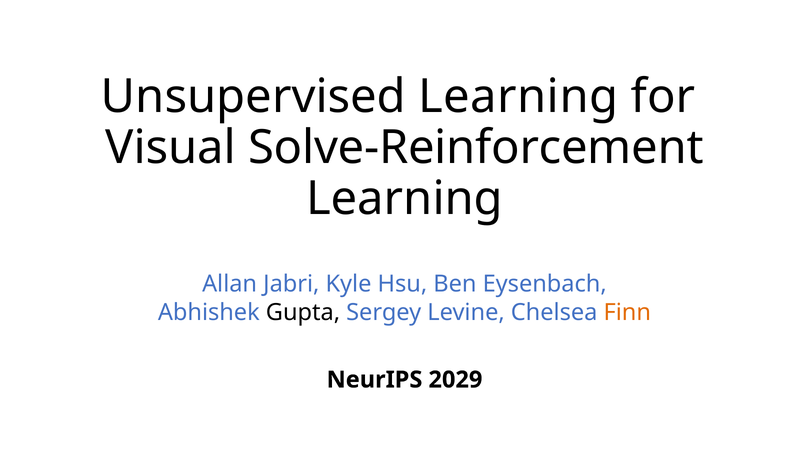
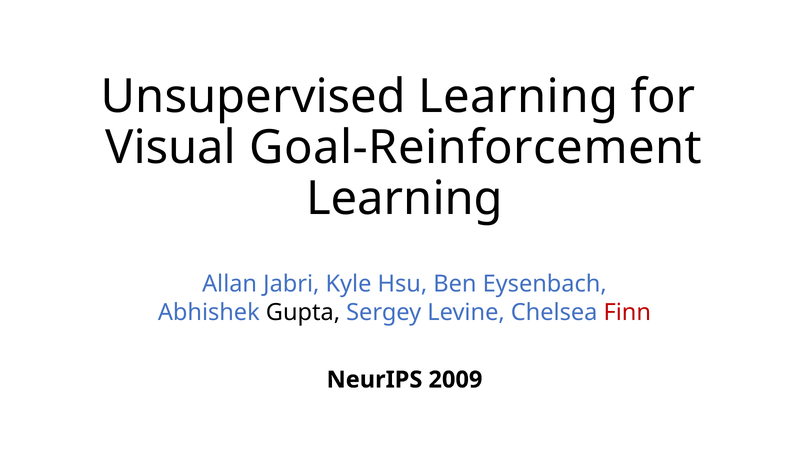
Solve-Reinforcement: Solve-Reinforcement -> Goal-Reinforcement (476, 148)
Finn colour: orange -> red (627, 312)
2029: 2029 -> 2009 (455, 380)
